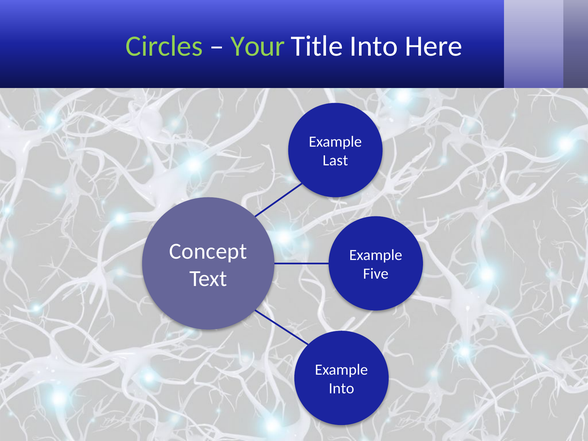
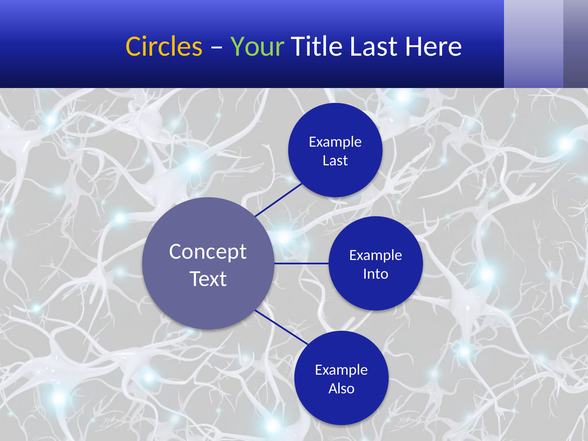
Circles colour: light green -> yellow (164, 46)
Title Into: Into -> Last (374, 46)
Five: Five -> Into (376, 274)
Into: Into -> Also (342, 388)
